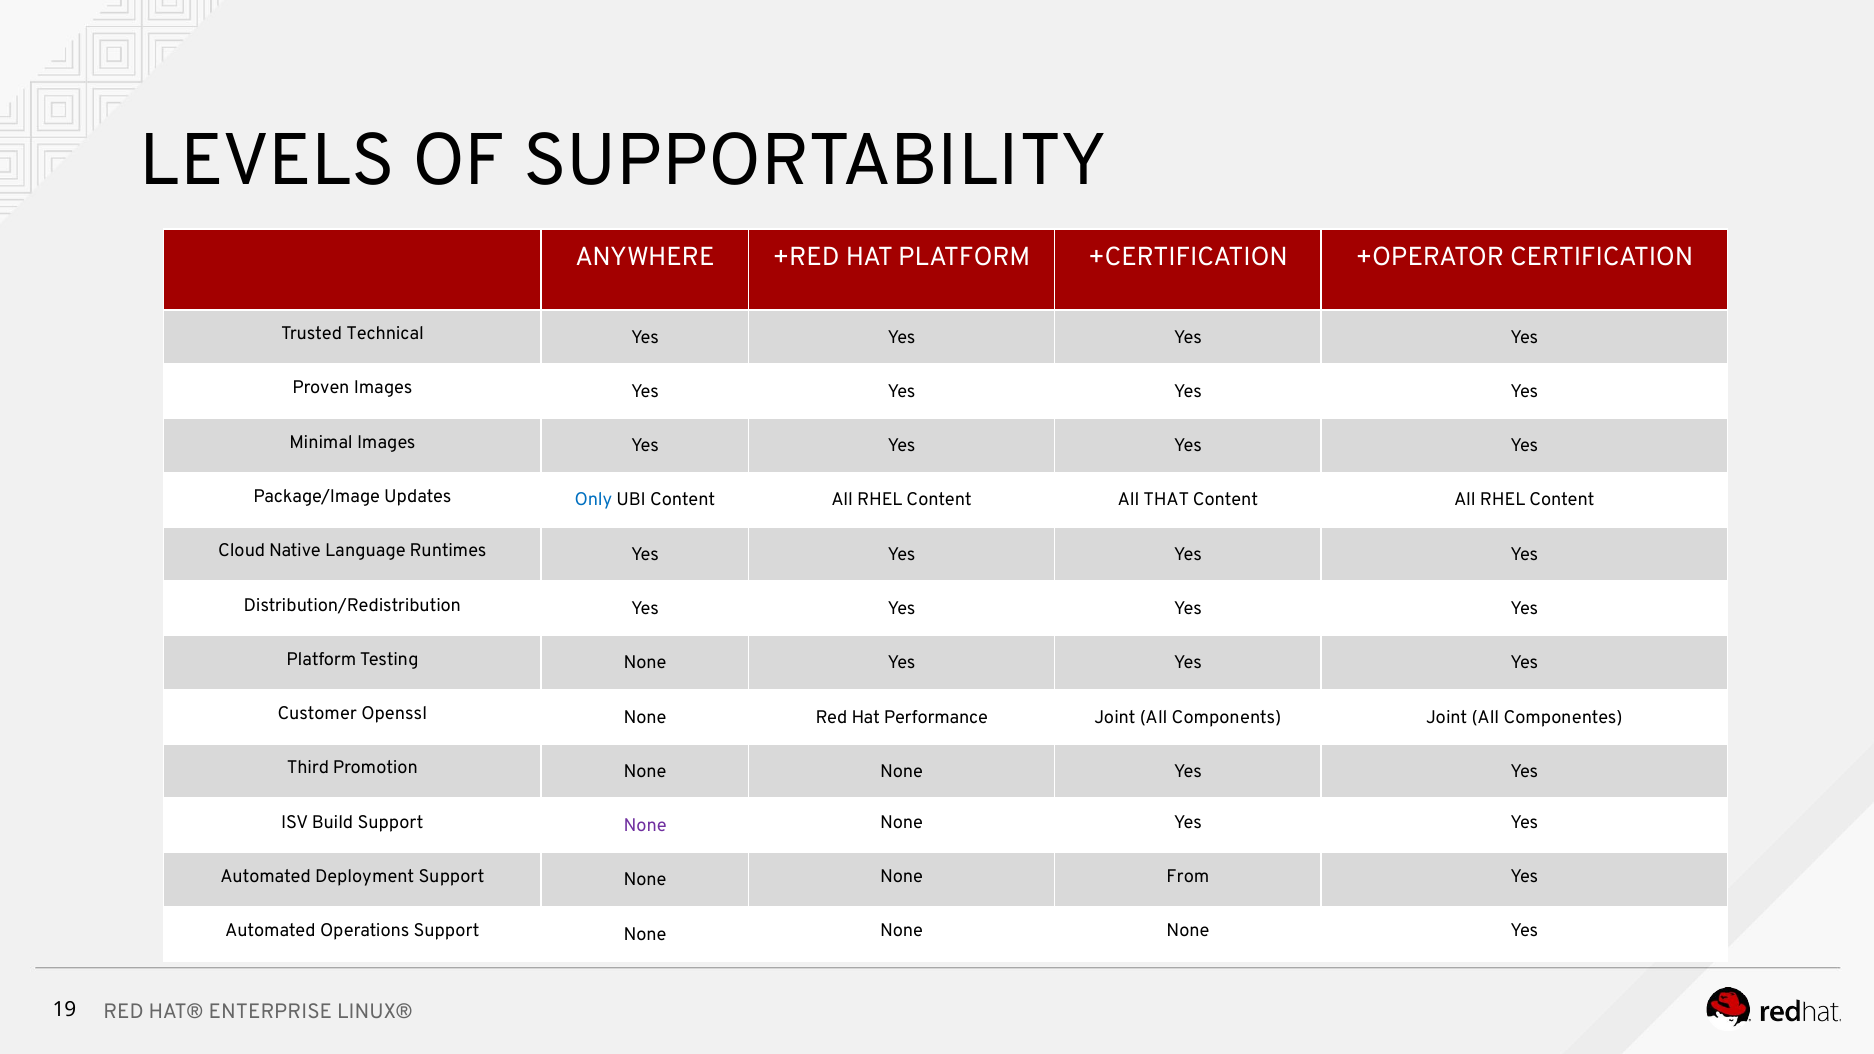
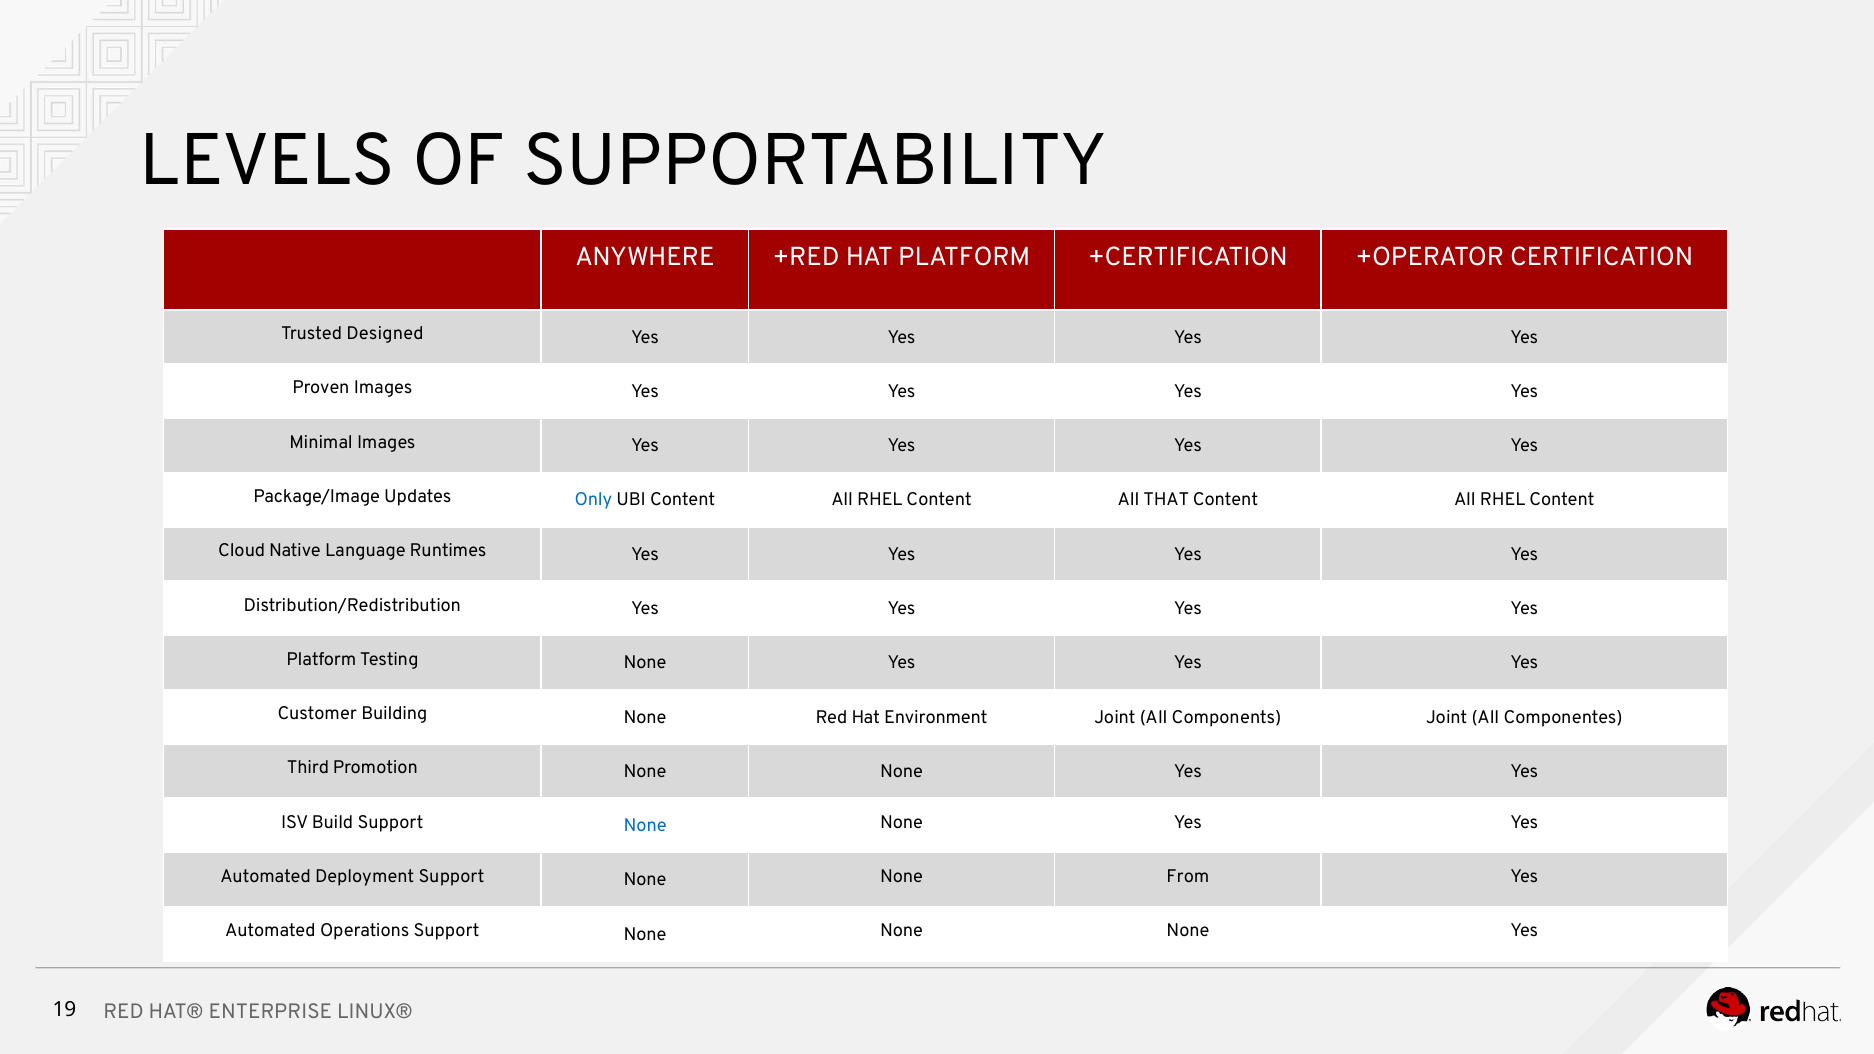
Technical: Technical -> Designed (385, 334)
Openssl: Openssl -> Building (394, 714)
Performance: Performance -> Environment (936, 717)
None colour: purple -> blue (645, 826)
